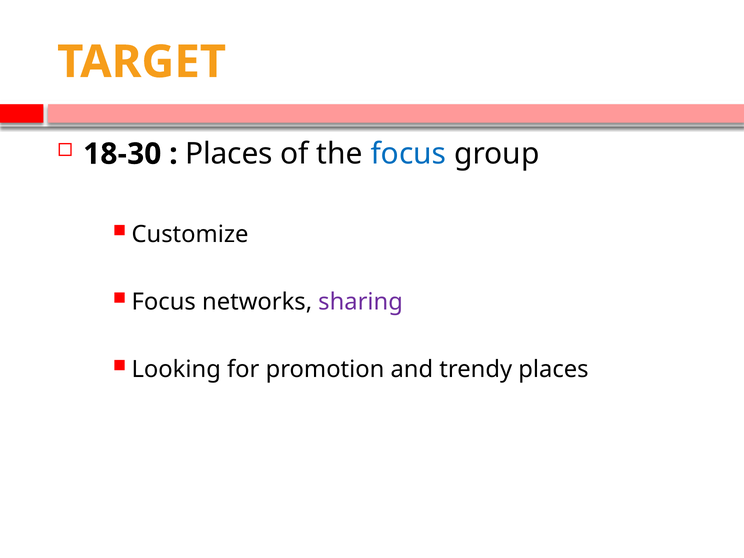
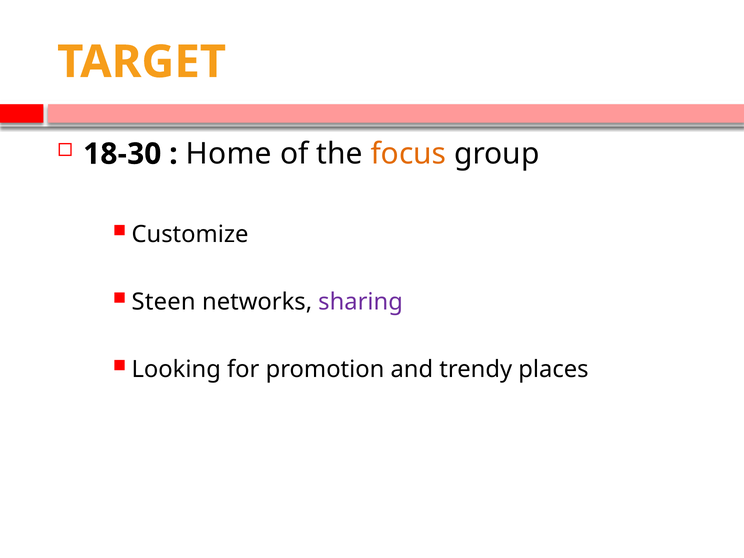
Places: Places -> Home (229, 154)
focus colour: blue -> orange (408, 154)
Focus: Focus -> Steen (164, 302)
